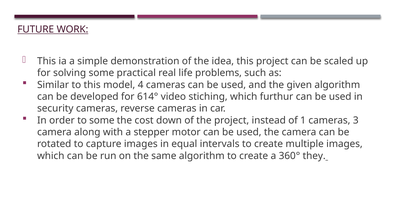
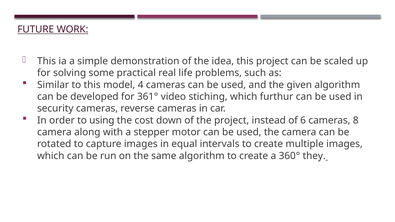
614°: 614° -> 361° (148, 97)
to some: some -> using (102, 120)
1: 1 -> 6 (303, 120)
3: 3 -> 8 (356, 120)
